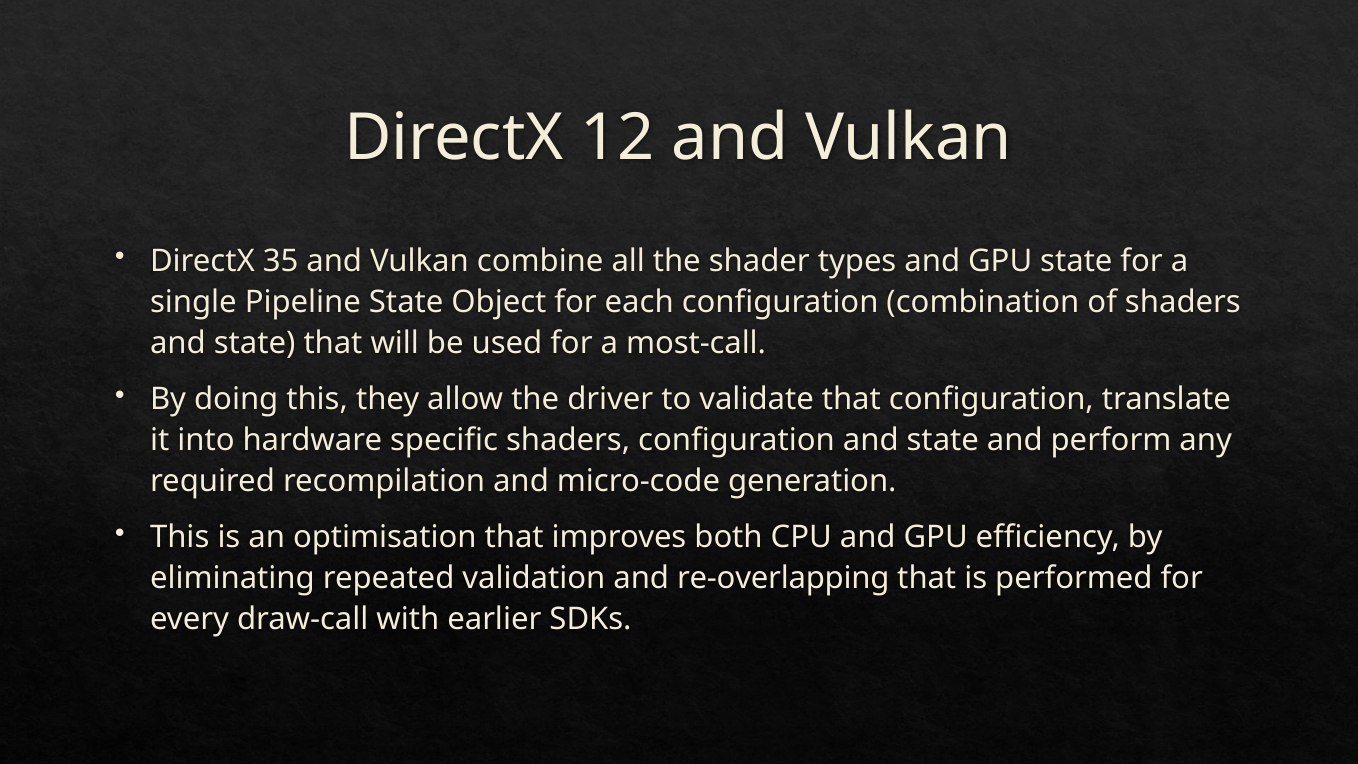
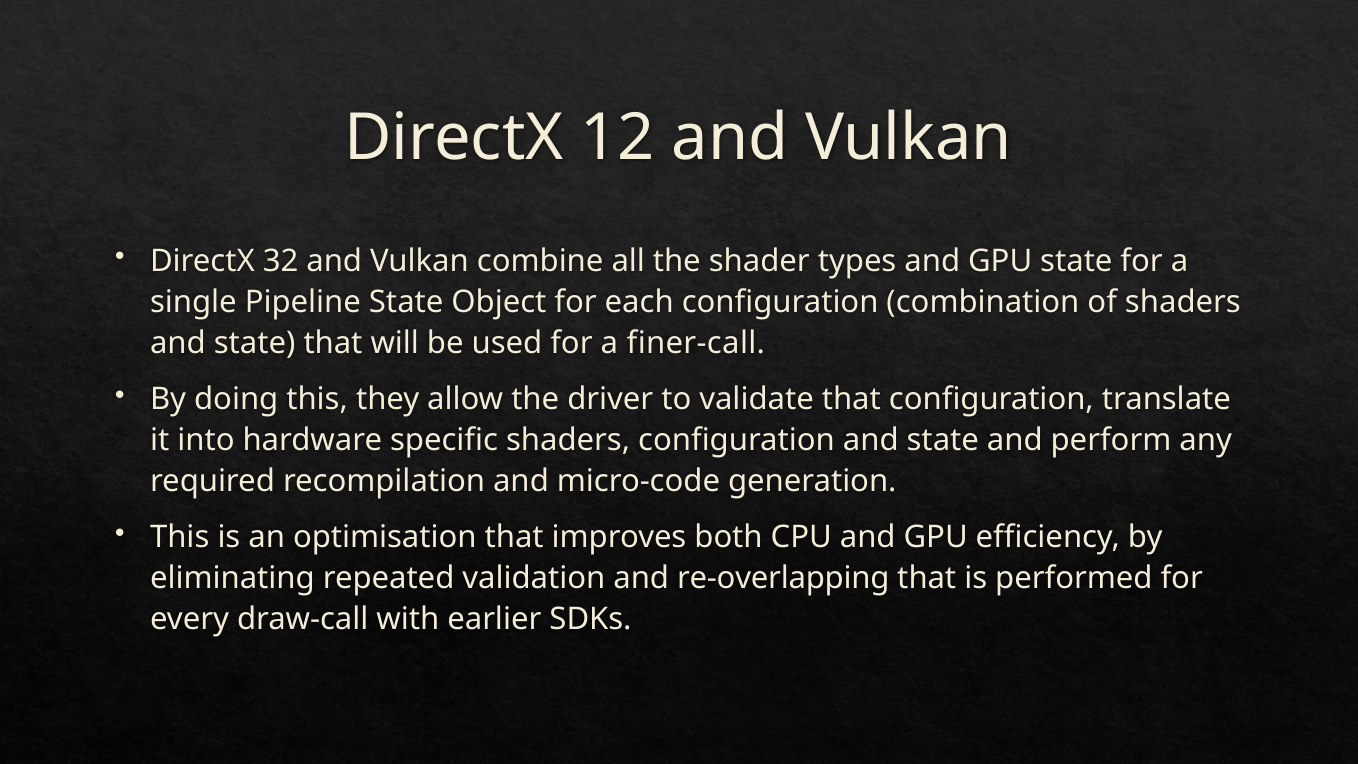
35: 35 -> 32 (281, 261)
most-call: most-call -> finer-call (696, 343)
